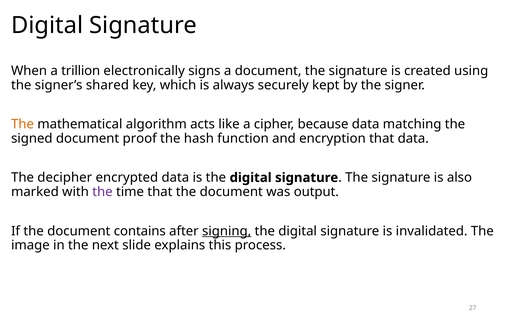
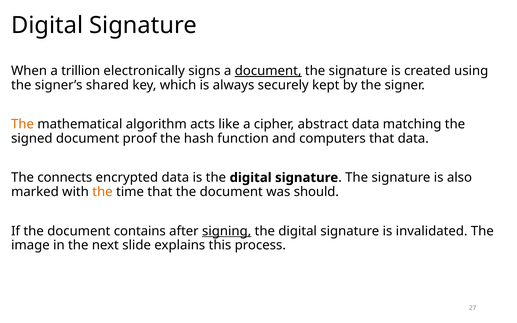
document underline: none -> present (268, 71)
because: because -> abstract (323, 124)
encryption: encryption -> computers (332, 139)
decipher: decipher -> connects (65, 178)
the colour: purple -> orange (102, 192)
output: output -> should (316, 192)
